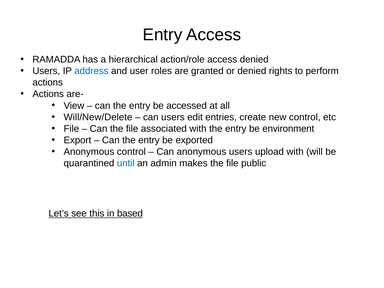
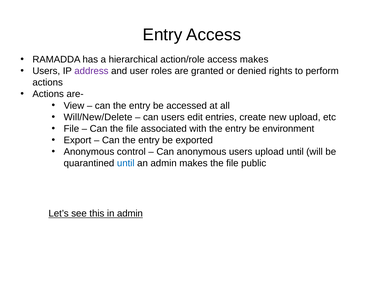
access denied: denied -> makes (254, 60)
address colour: blue -> purple (91, 71)
new control: control -> upload (305, 117)
upload with: with -> until (295, 152)
in based: based -> admin (130, 214)
